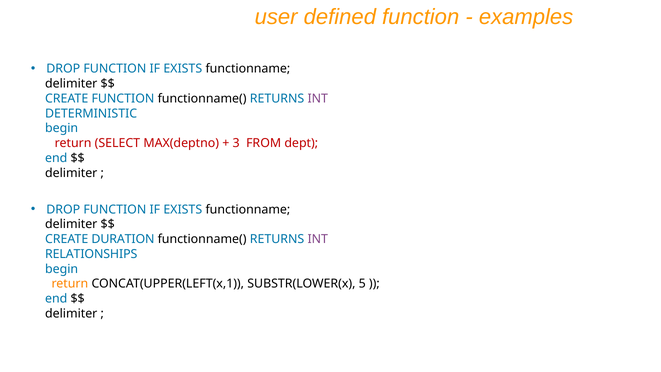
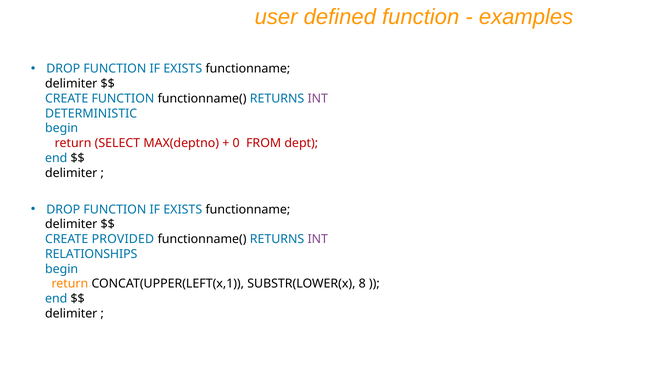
3: 3 -> 0 (236, 143)
DURATION: DURATION -> PROVIDED (123, 239)
5: 5 -> 8 (362, 284)
